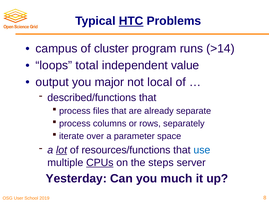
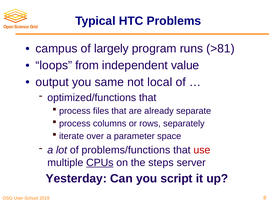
HTC underline: present -> none (131, 21)
cluster: cluster -> largely (111, 49)
>14: >14 -> >81 (220, 49)
total: total -> from (87, 65)
major: major -> same (109, 82)
described/functions: described/functions -> optimized/functions (92, 98)
lot underline: present -> none (62, 150)
resources/functions: resources/functions -> problems/functions (126, 150)
use colour: blue -> red (202, 150)
much: much -> script (177, 178)
